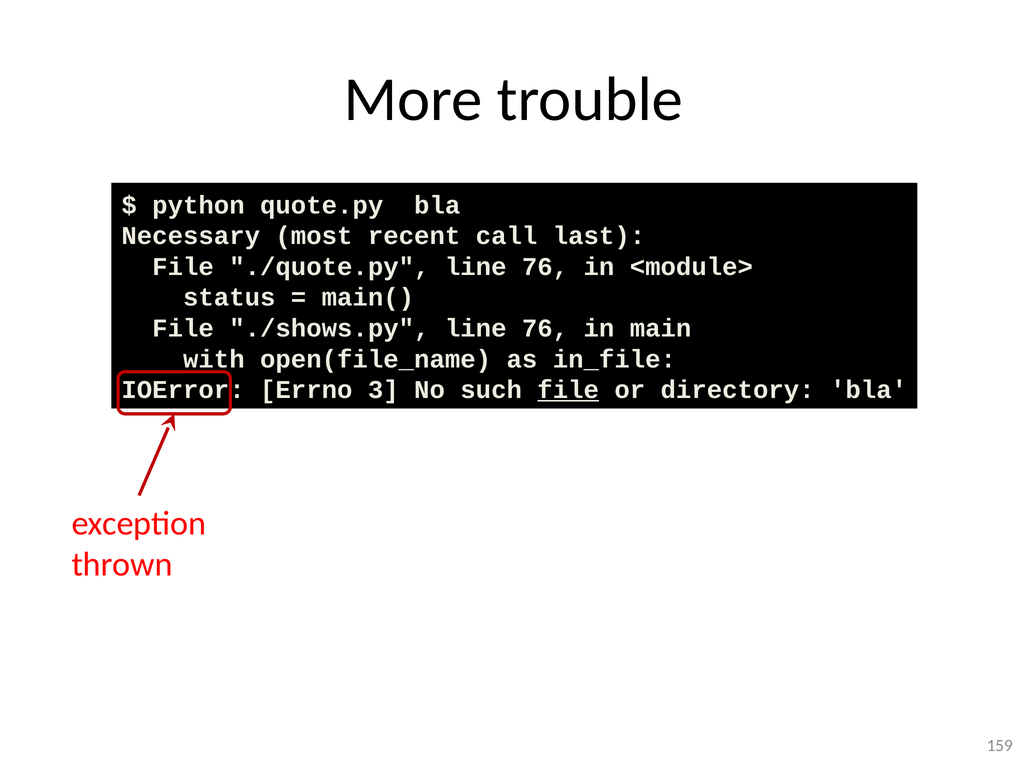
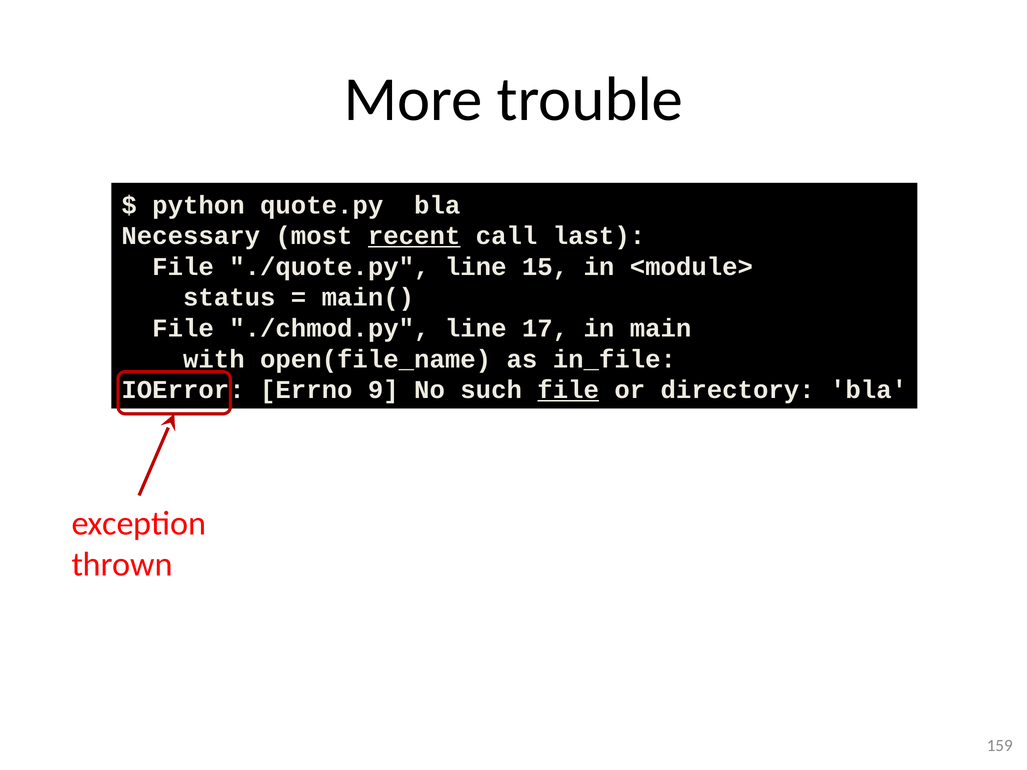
recent underline: none -> present (414, 236)
./quote.py line 76: 76 -> 15 (545, 267)
./shows.py: ./shows.py -> ./chmod.py (329, 328)
76: 76 -> 17 (545, 328)
3: 3 -> 9 (383, 390)
